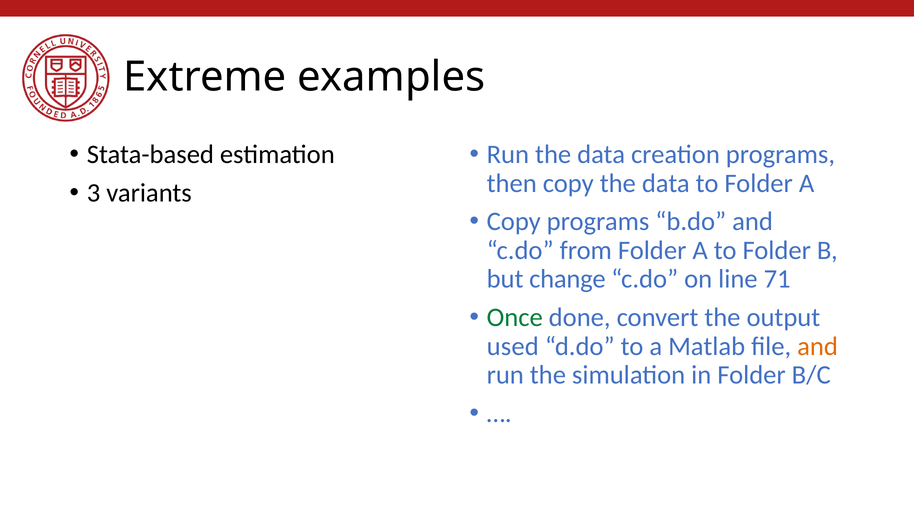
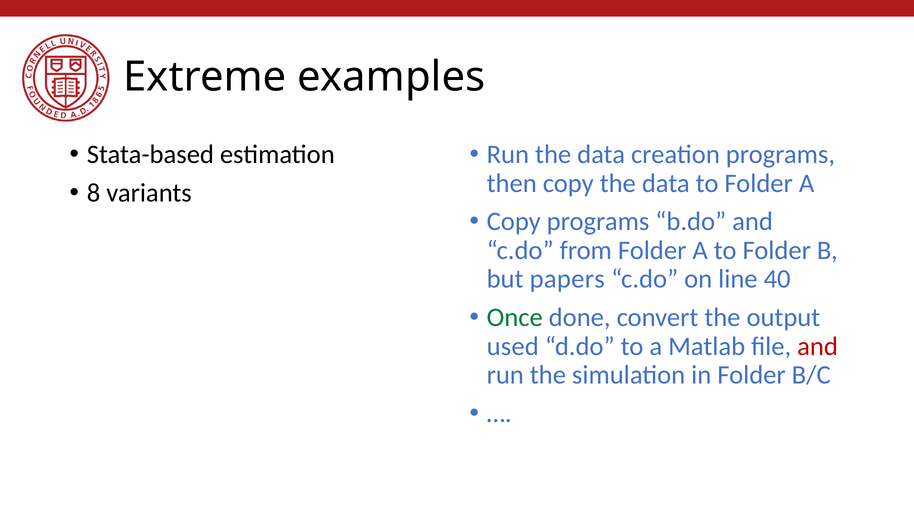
3: 3 -> 8 (94, 193)
change: change -> papers (567, 279)
71: 71 -> 40 (777, 279)
and colour: orange -> red (818, 346)
